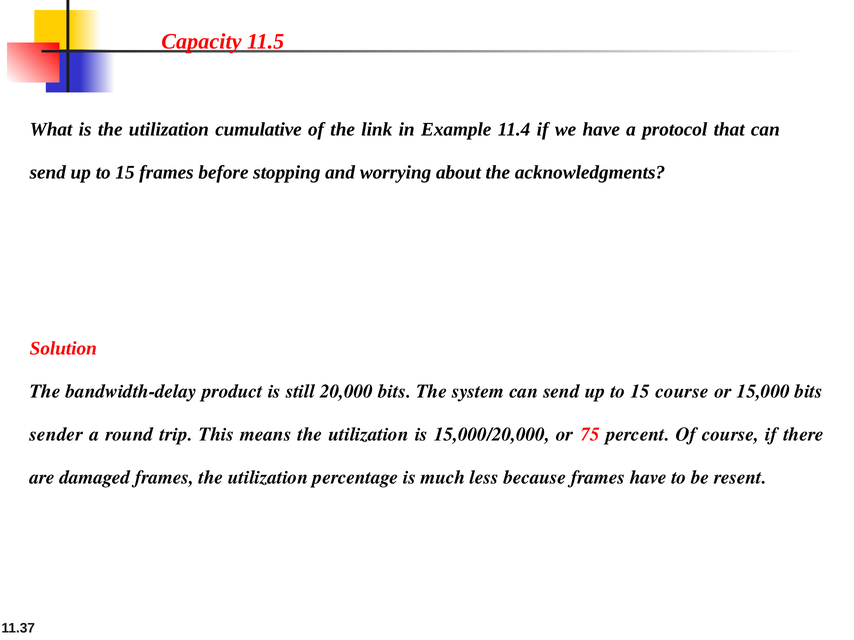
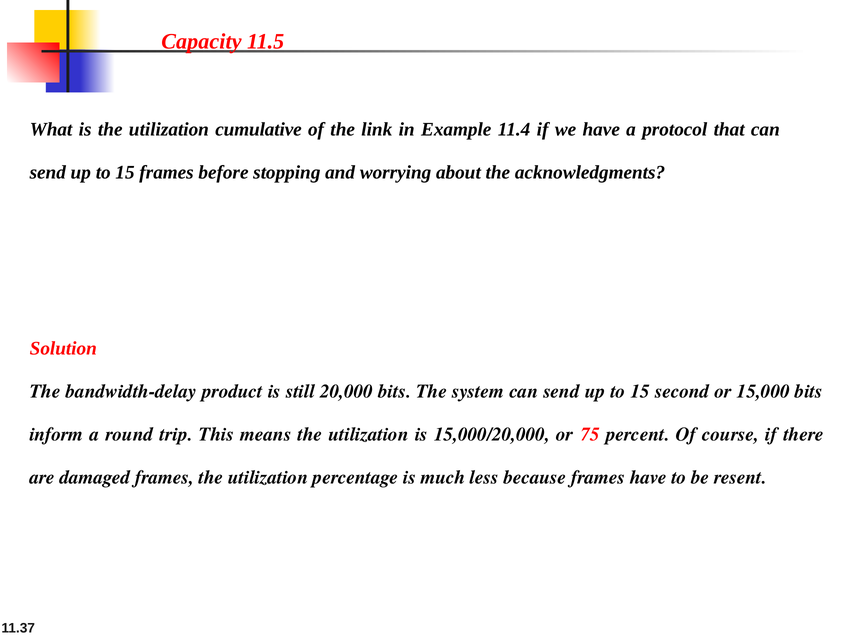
15 course: course -> second (682, 392)
sender: sender -> inform (57, 435)
